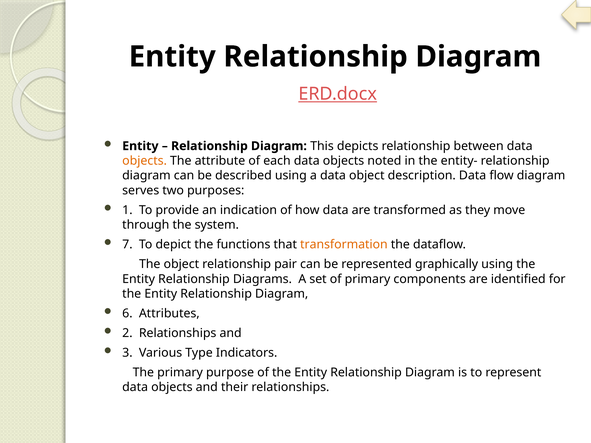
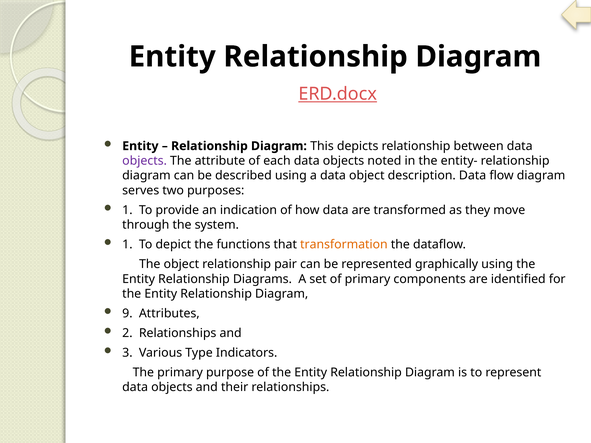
objects colour: orange -> purple (145, 161)
7: 7 -> 1 (127, 245)
6: 6 -> 9 (127, 314)
